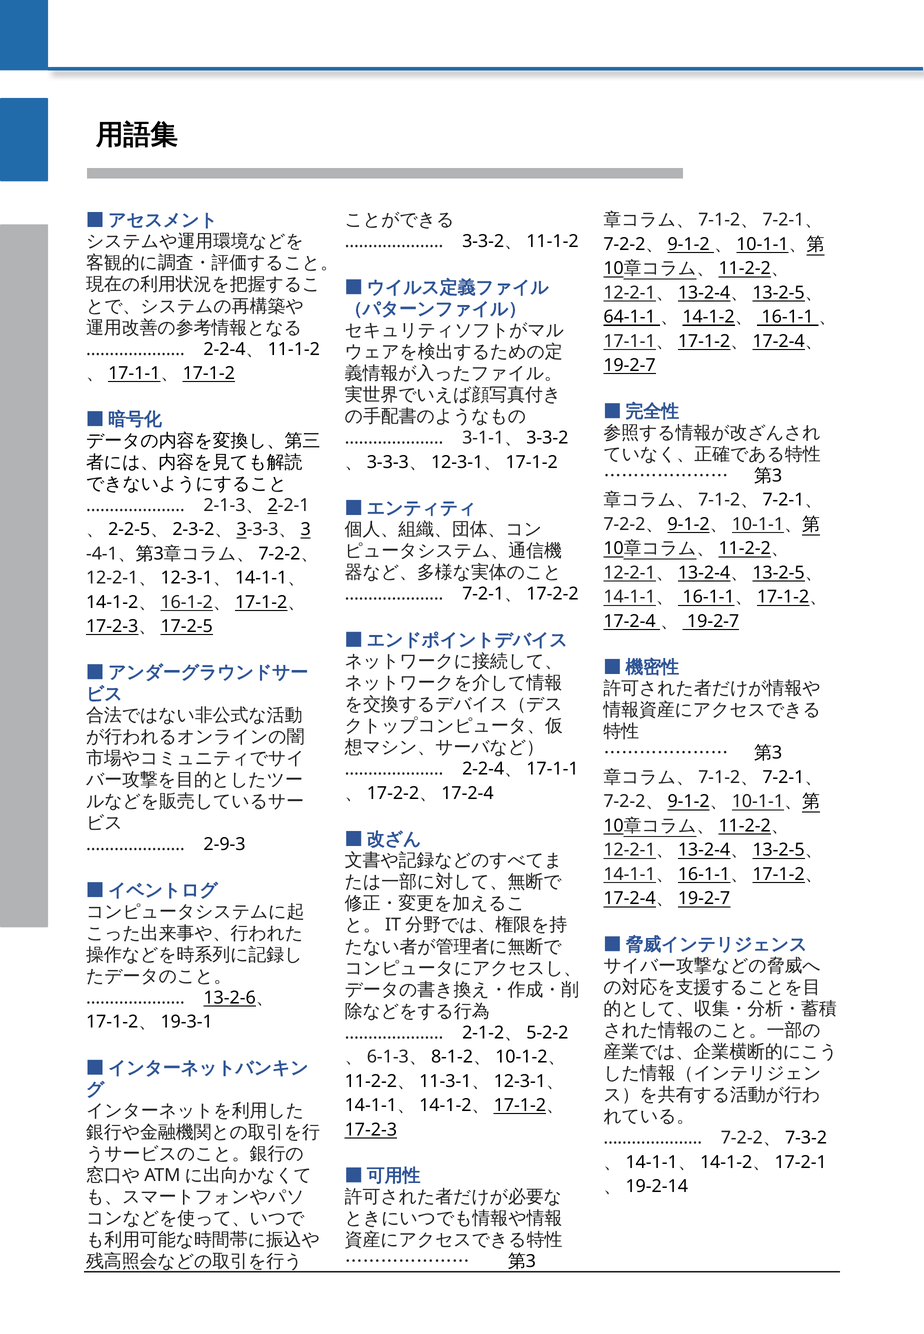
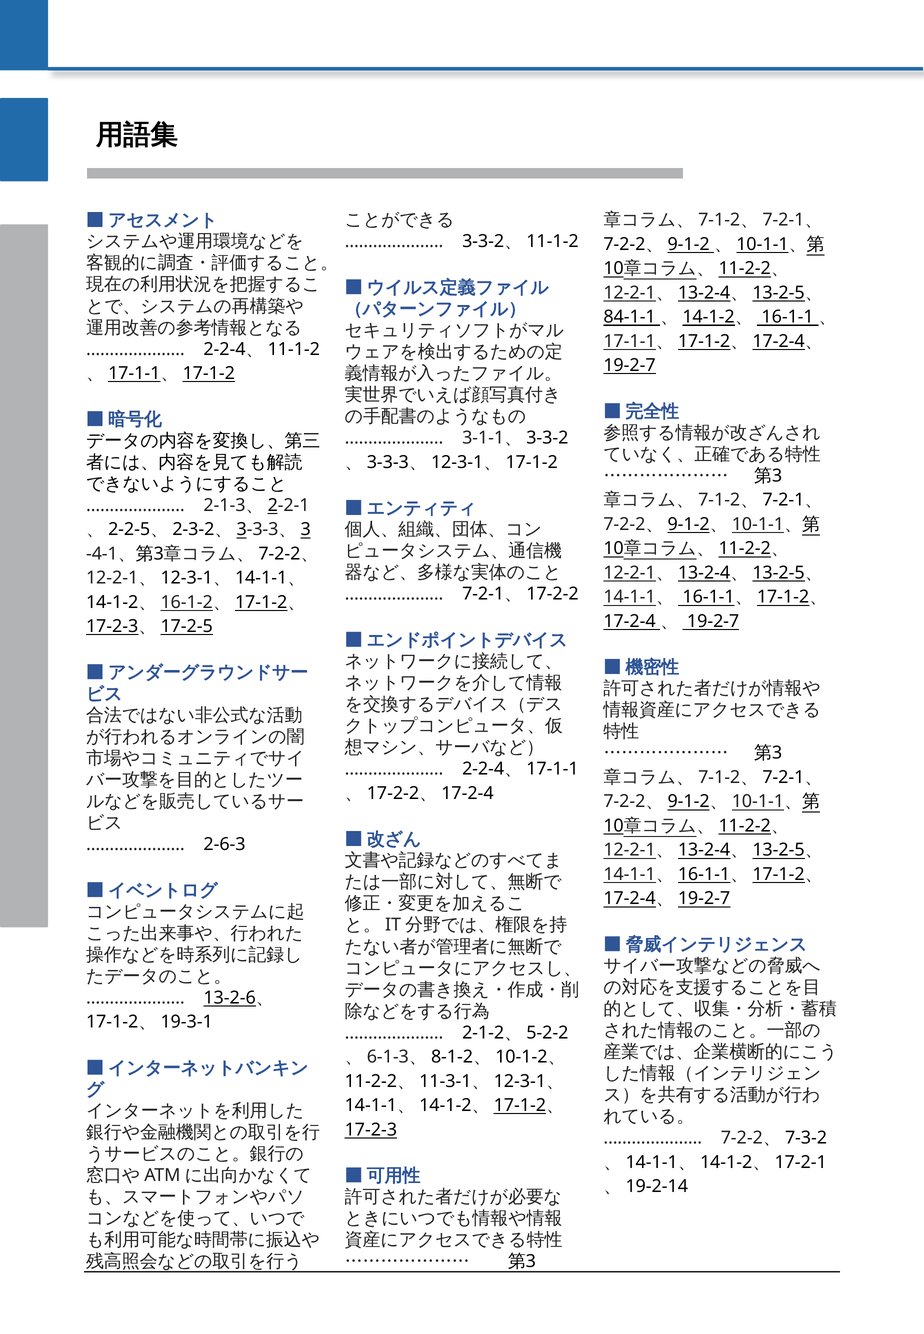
64-1-1: 64-1-1 -> 84-1-1 (630, 317)
2-9-3: 2-9-3 -> 2-6-3 (225, 845)
